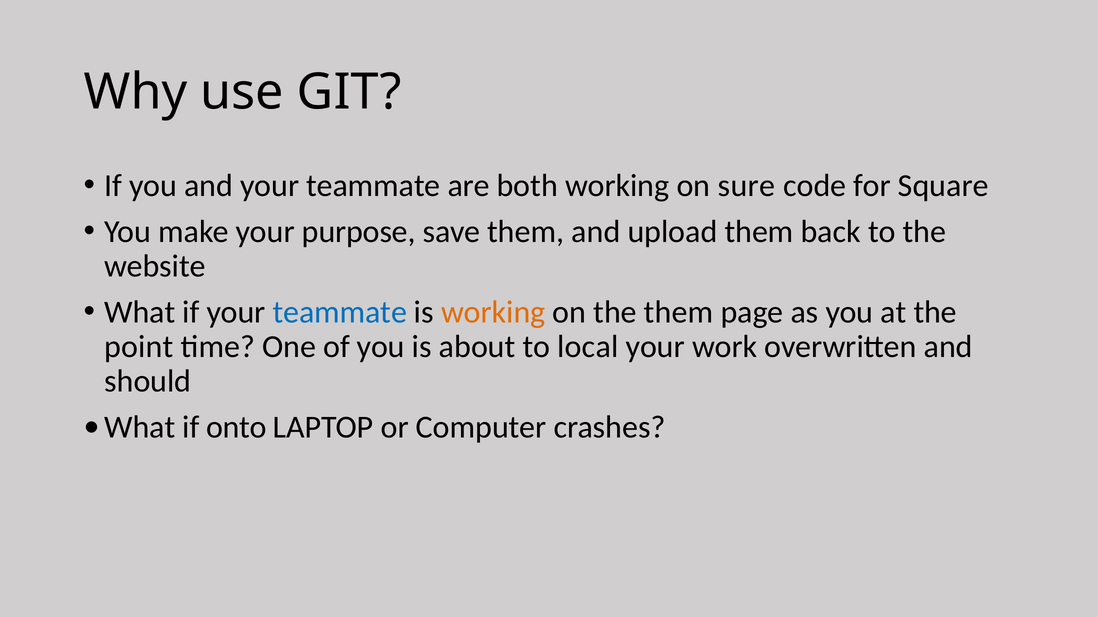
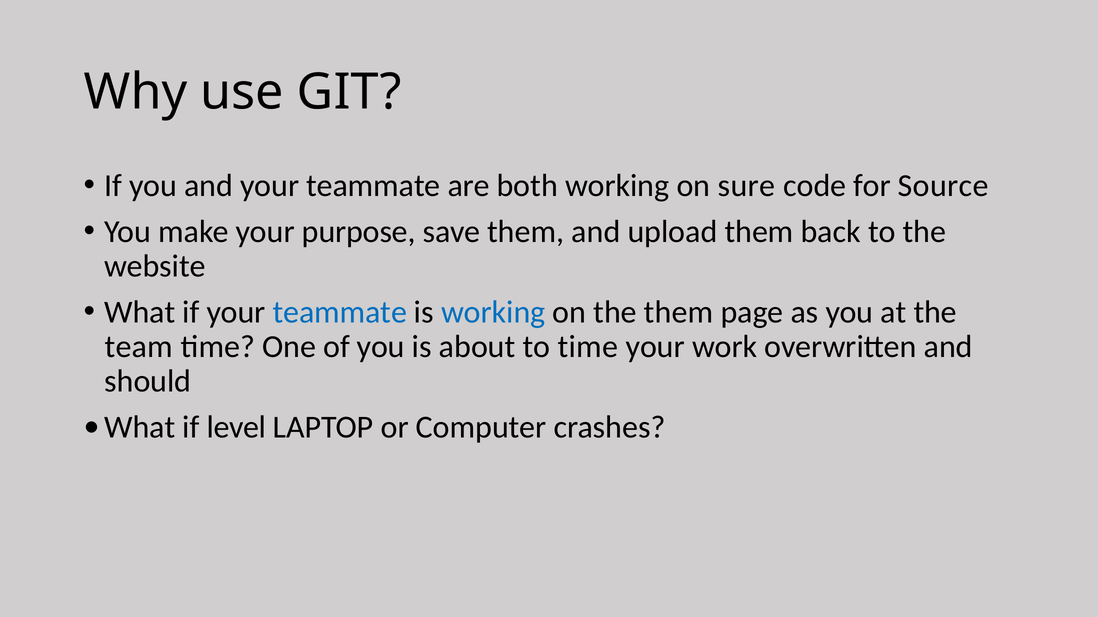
Square: Square -> Source (943, 186)
working colour: orange -> blue (493, 312)
point: point -> team (139, 347)
to local: local -> time (588, 347)
onto: onto -> level (236, 428)
